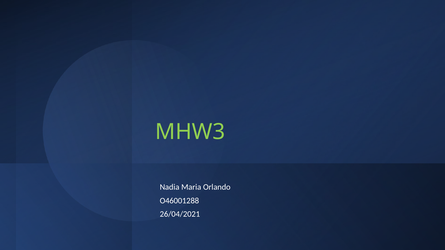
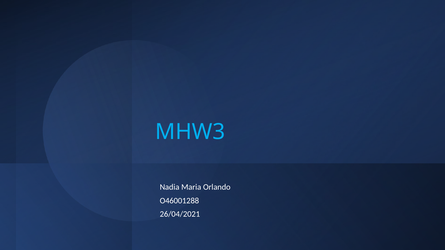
MHW3 colour: light green -> light blue (190, 132)
